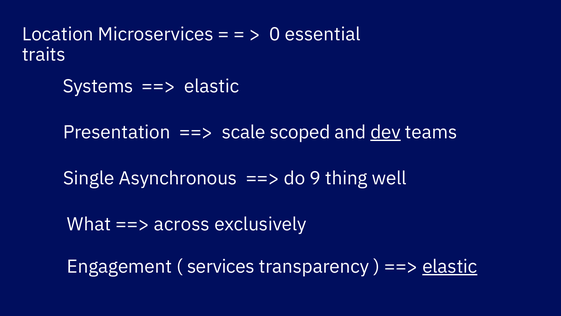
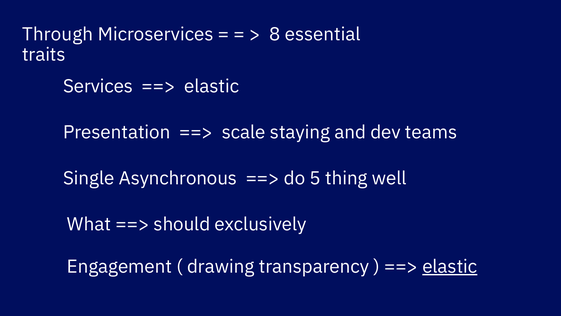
Location: Location -> Through (58, 34)
0: 0 -> 8 (275, 34)
Systems: Systems -> Services (98, 86)
scoped: scoped -> staying (300, 132)
dev underline: present -> none (385, 132)
9: 9 -> 5 (315, 178)
across: across -> should (182, 224)
services: services -> drawing (221, 266)
